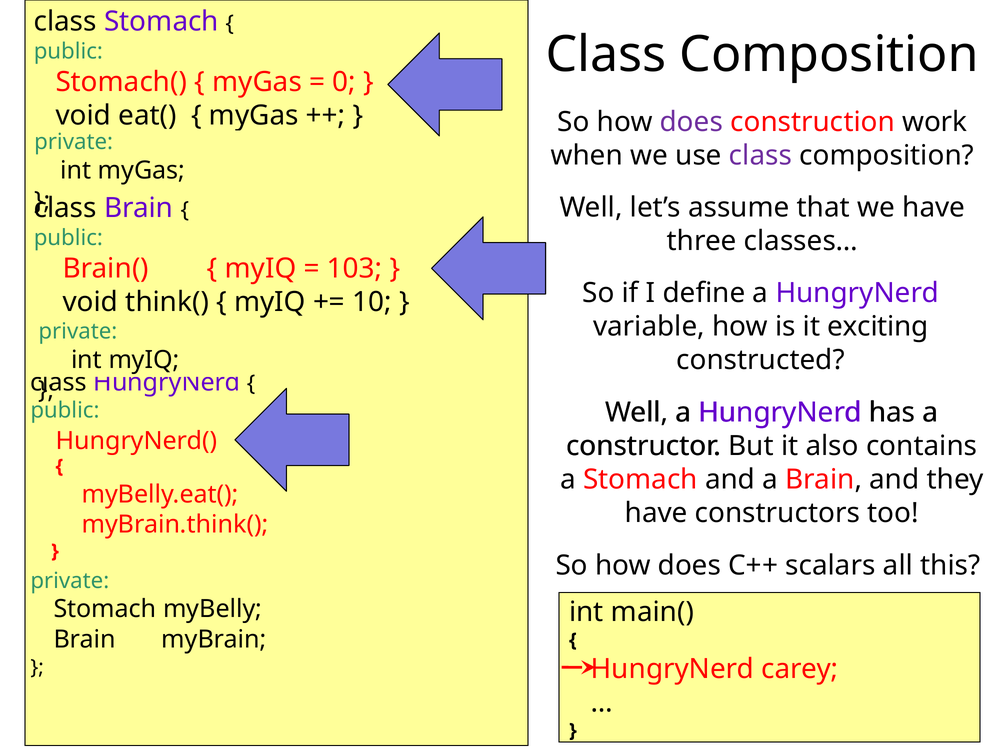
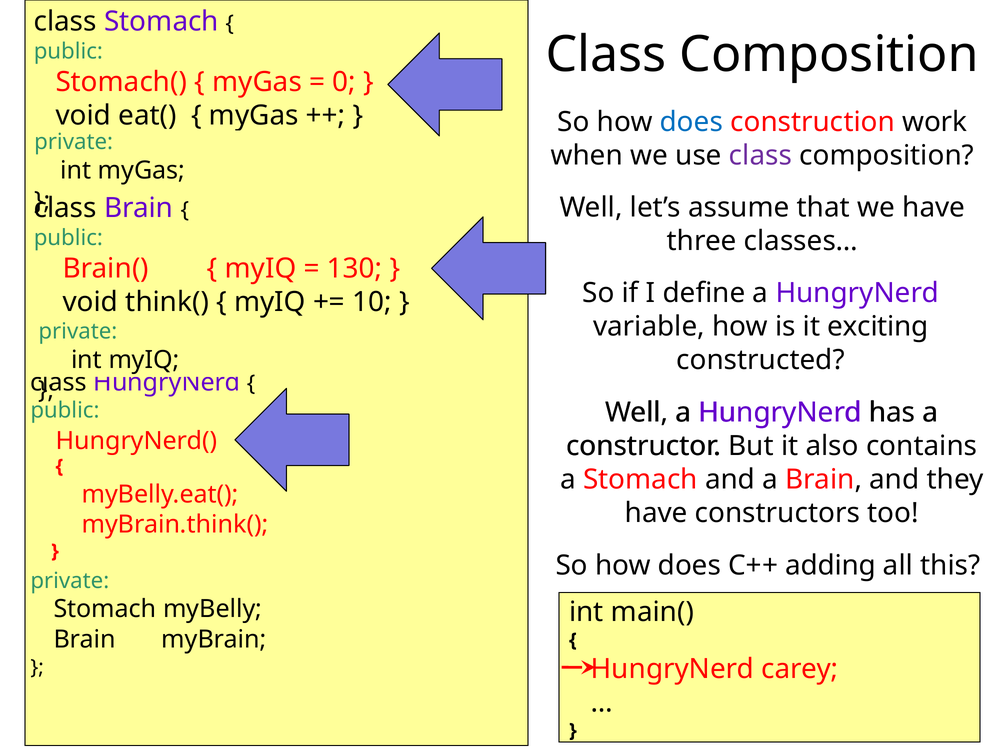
does colour: purple -> blue (691, 122)
103: 103 -> 130 (355, 268)
scalars: scalars -> adding (830, 566)
